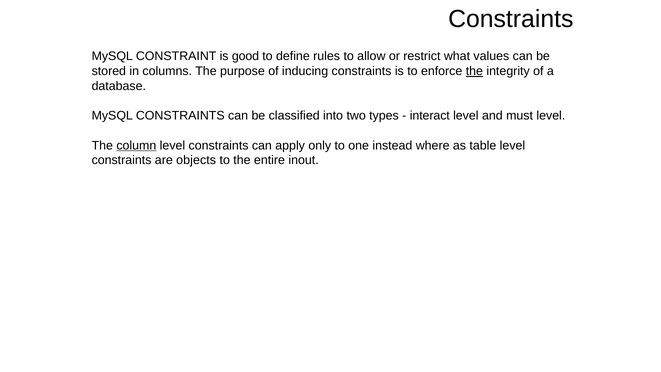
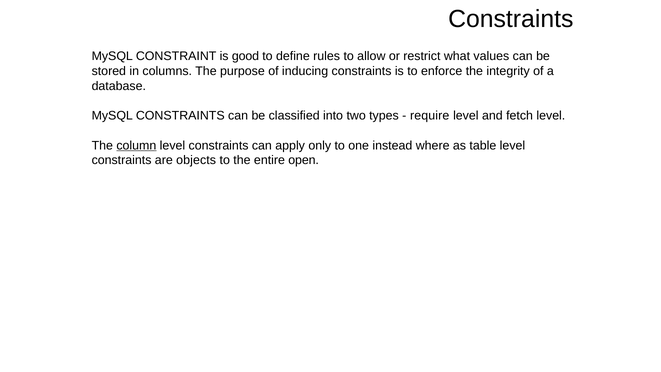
the underline: present -> none (474, 71)
interact: interact -> require (430, 116)
must: must -> fetch (520, 116)
inout: inout -> open (304, 160)
